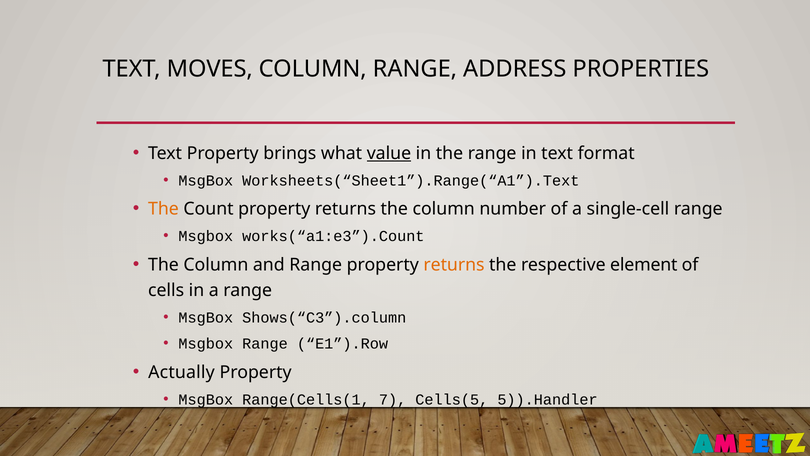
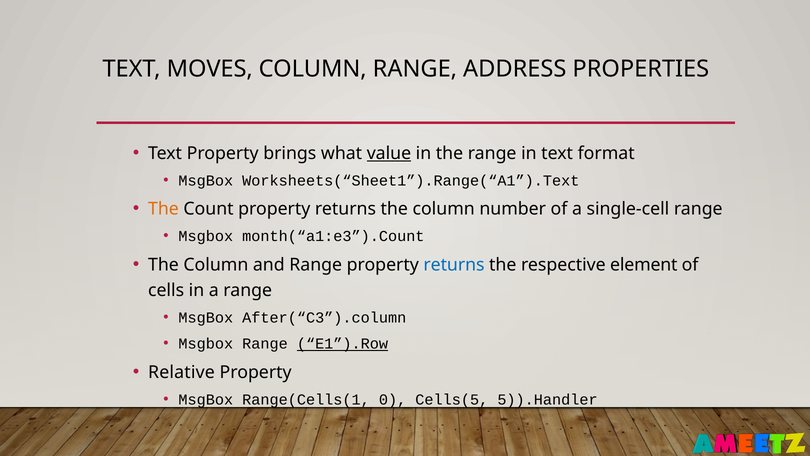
works(“a1:e3”).Count: works(“a1:e3”).Count -> month(“a1:e3”).Count (333, 236)
returns colour: orange -> blue (454, 265)
Shows(“C3”).column: Shows(“C3”).column -> After(“C3”).column (324, 318)
E1”).Row underline: none -> present (342, 344)
Actually: Actually -> Relative (181, 372)
7: 7 -> 0 (393, 399)
